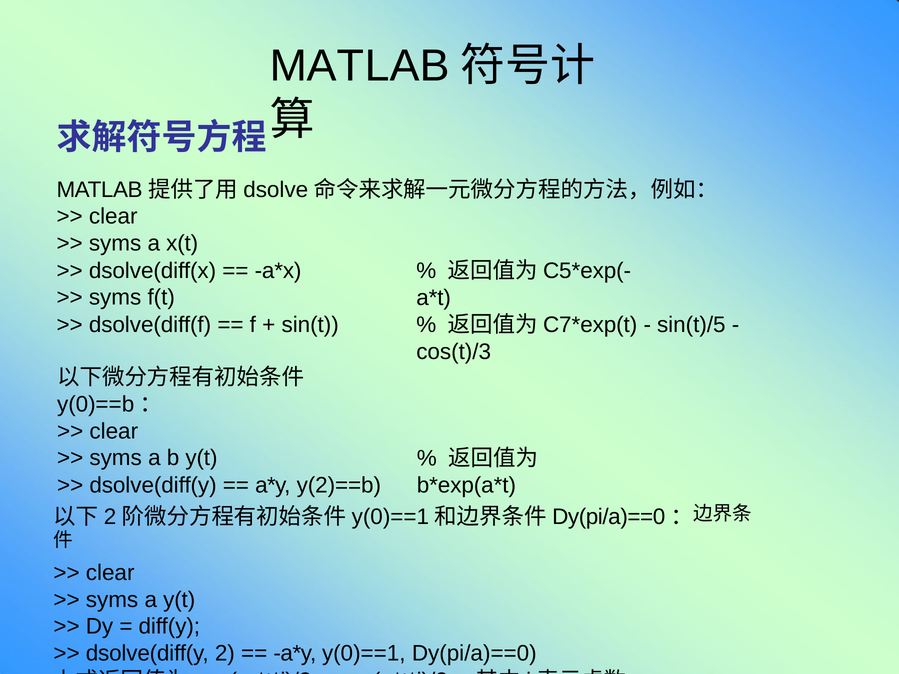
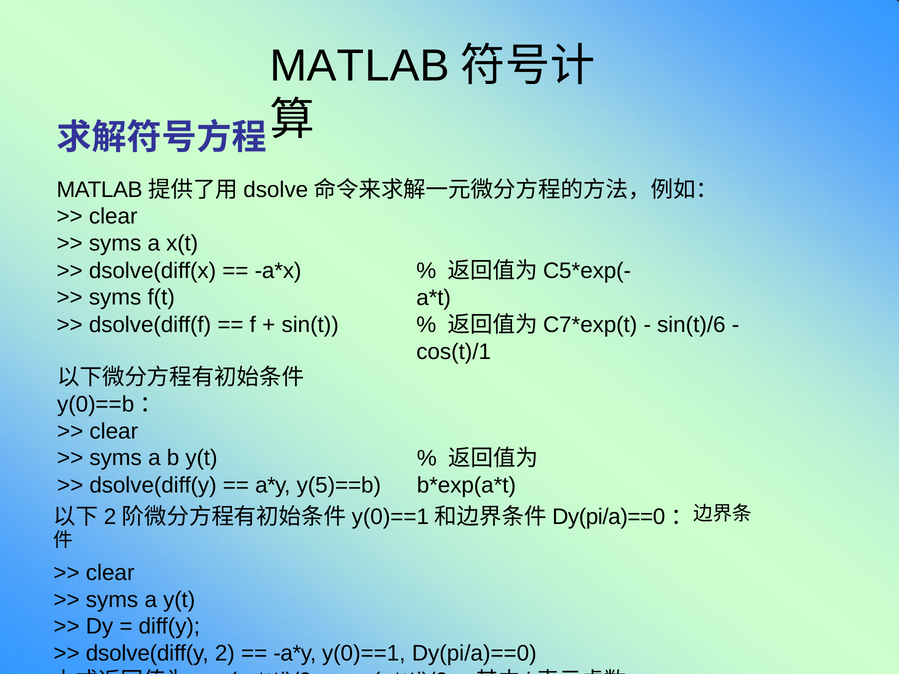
sin(t)/5: sin(t)/5 -> sin(t)/6 (691, 325)
cos(t)/3: cos(t)/3 -> cos(t)/1 (454, 352)
y(2)==b: y(2)==b -> y(5)==b (339, 486)
